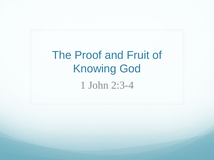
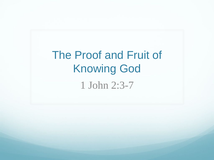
2:3-4: 2:3-4 -> 2:3-7 (122, 85)
